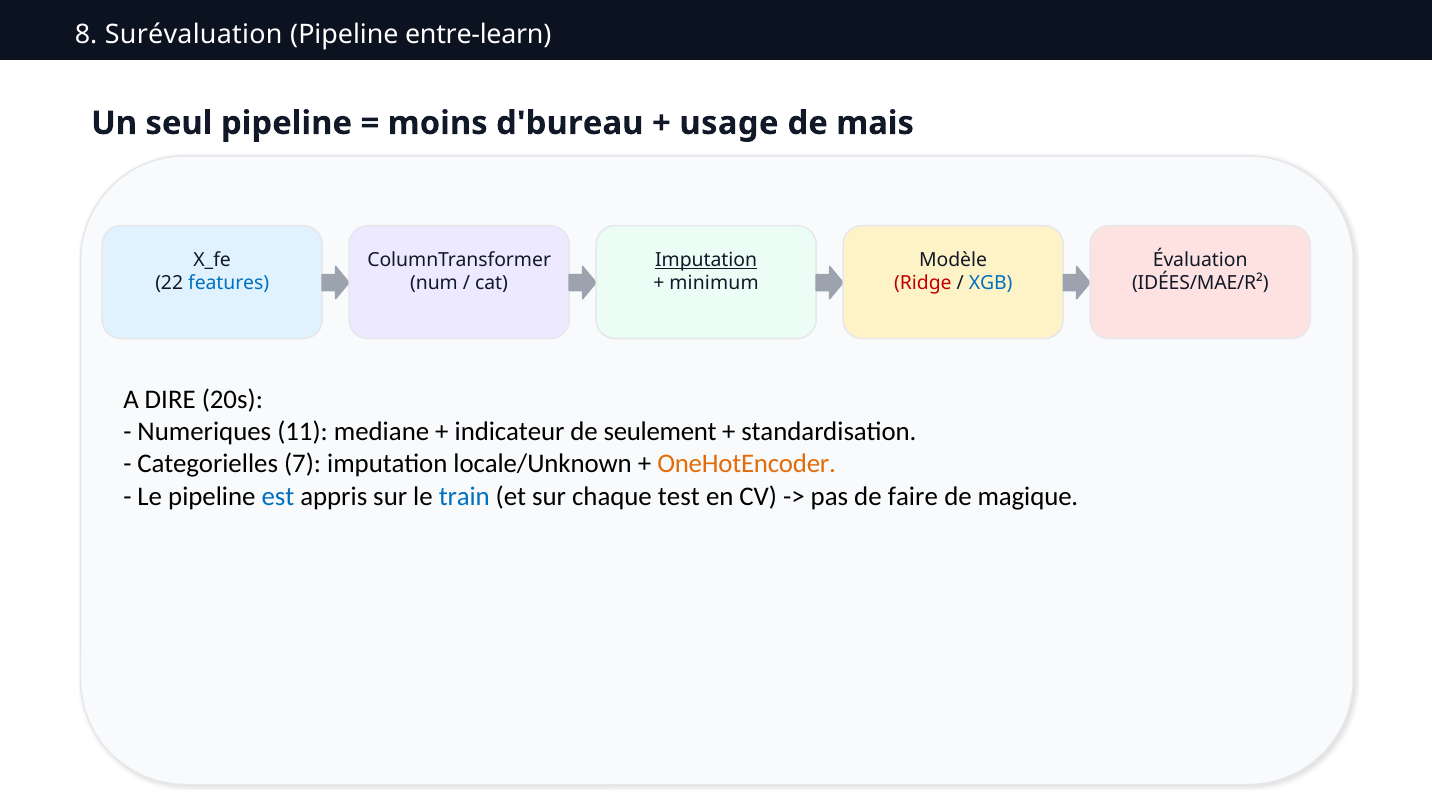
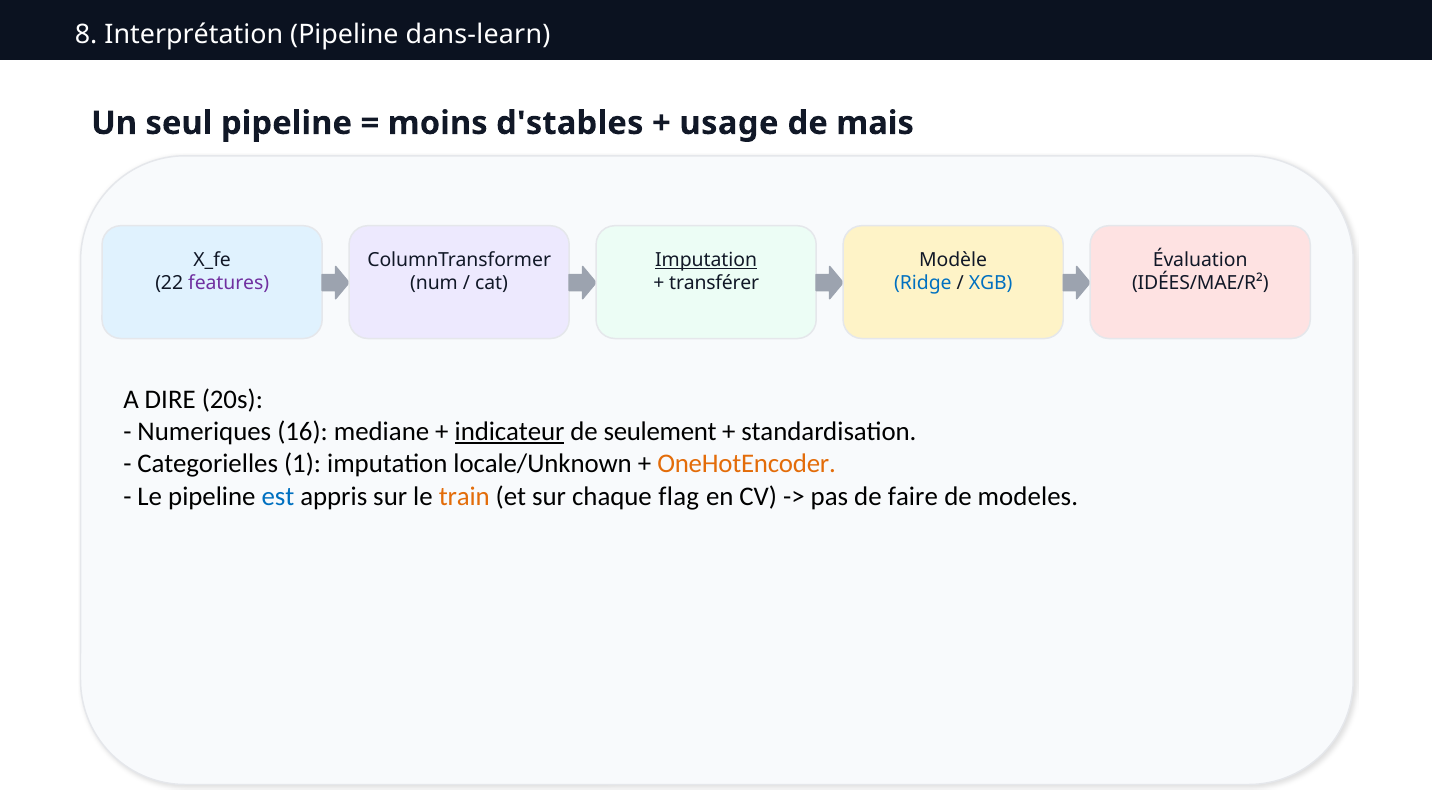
Surévaluation: Surévaluation -> Interprétation (194, 35)
entre-learn: entre-learn -> dans-learn (478, 35)
d'bureau: d'bureau -> d'stables (570, 123)
features colour: blue -> purple (229, 283)
minimum: minimum -> transférer (714, 283)
Ridge colour: red -> blue (923, 283)
11: 11 -> 16 (303, 431)
indicateur underline: none -> present (510, 431)
7: 7 -> 1 (303, 464)
train colour: blue -> orange (464, 496)
test: test -> flag (679, 496)
magique: magique -> modeles (1028, 496)
